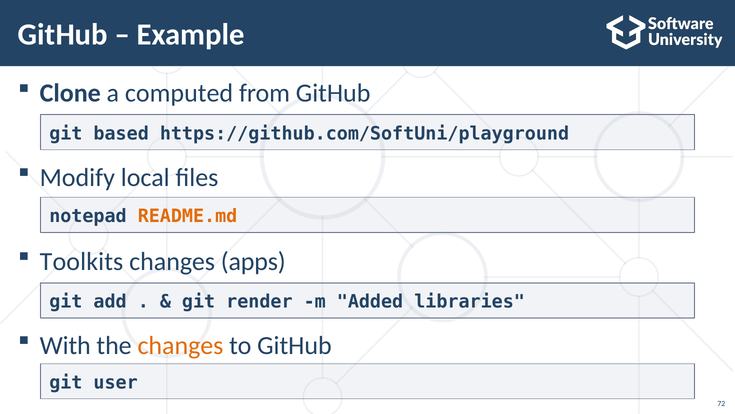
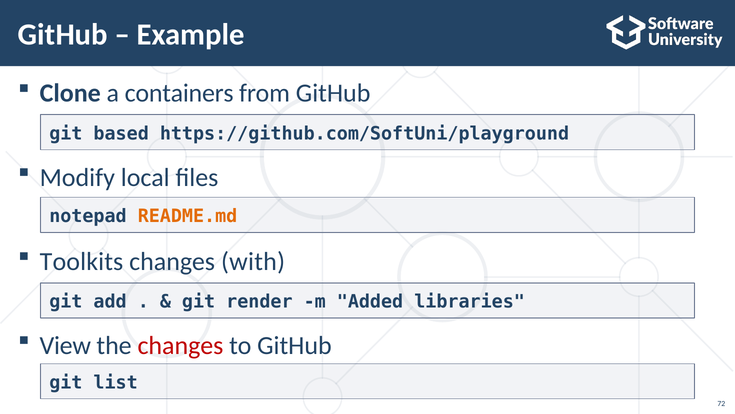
computed: computed -> containers (179, 93)
apps: apps -> with (253, 261)
With: With -> View (65, 345)
changes colour: orange -> red (180, 345)
user: user -> list (116, 382)
